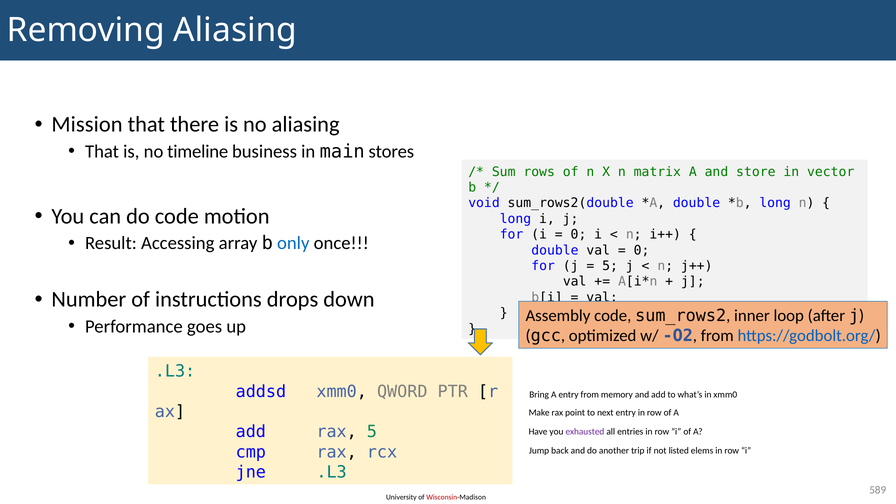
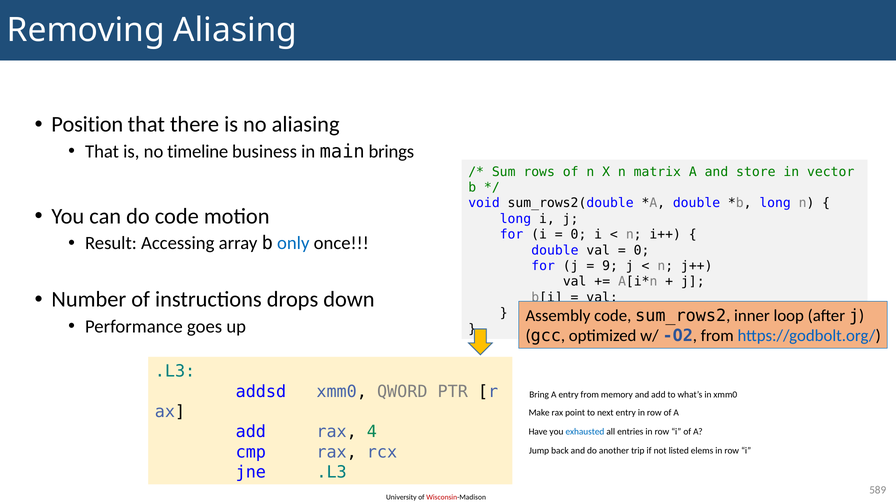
Mission: Mission -> Position (87, 125)
stores: stores -> brings (391, 151)
5: 5 -> 9 (610, 266)
rax 5: 5 -> 4 (372, 432)
exhausted colour: purple -> blue (585, 432)
